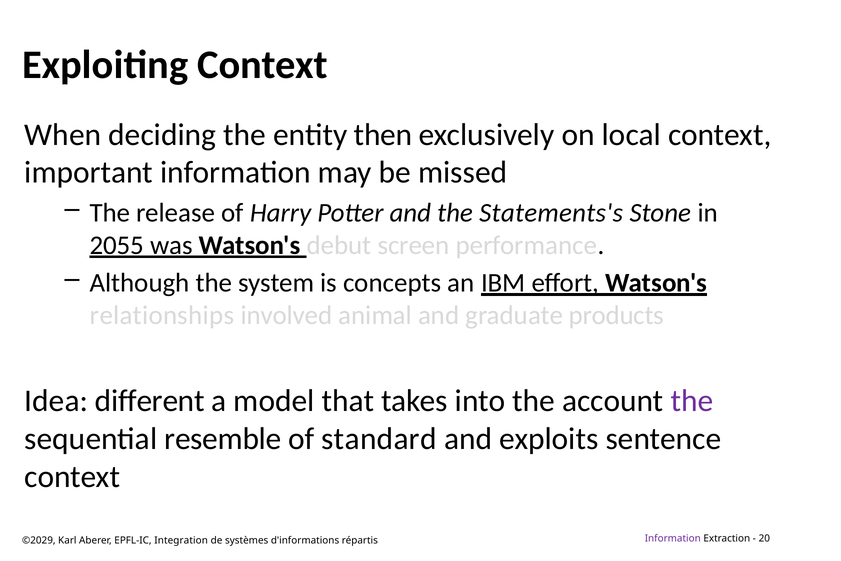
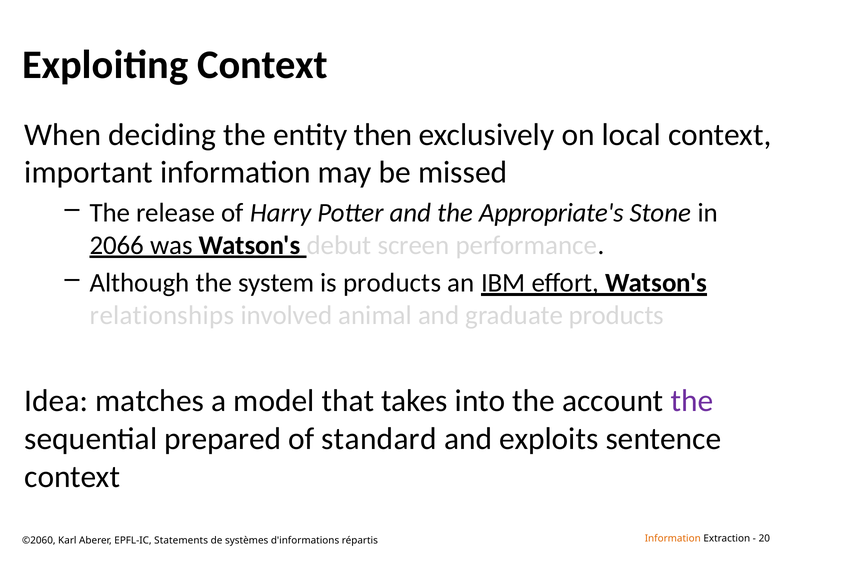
Statements's: Statements's -> Appropriate's (551, 213)
2055: 2055 -> 2066 (117, 245)
is concepts: concepts -> products (392, 283)
different: different -> matches (150, 401)
resemble: resemble -> prepared (223, 439)
Information colour: purple -> orange (673, 538)
©2029: ©2029 -> ©2060 (39, 540)
Integration: Integration -> Statements (181, 540)
